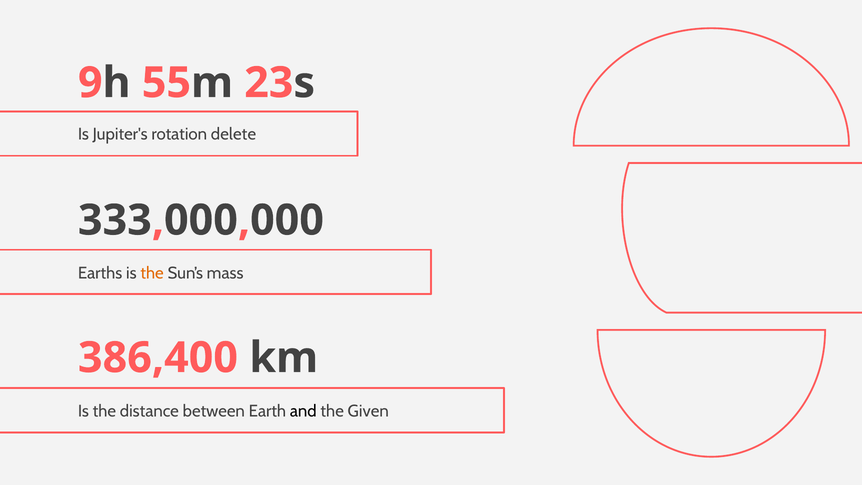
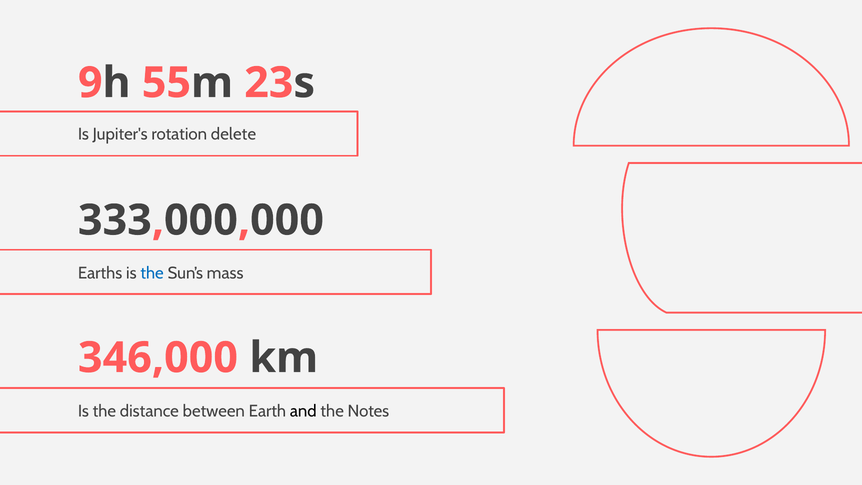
the colour: orange -> blue (152, 273)
386,400: 386,400 -> 346,000 (158, 358)
Given: Given -> Notes (368, 411)
